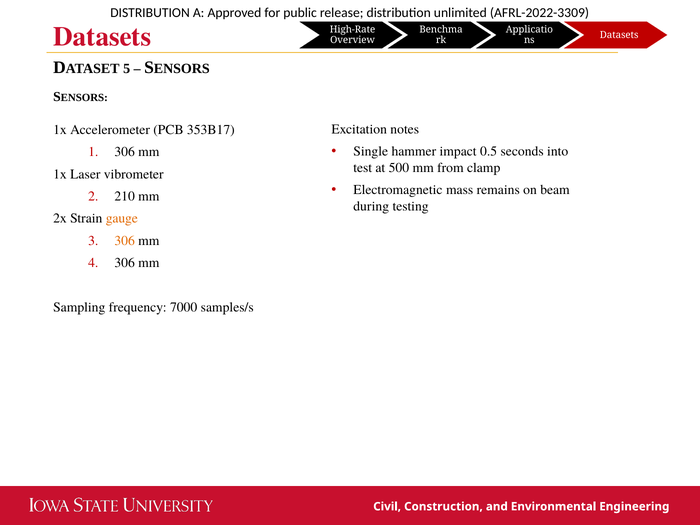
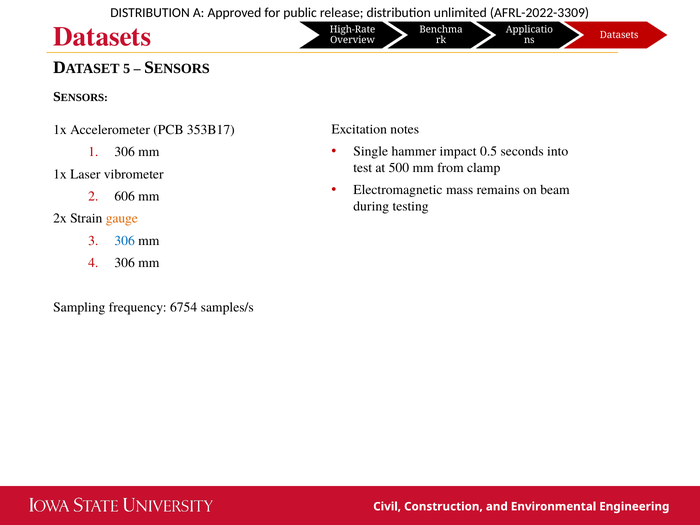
210: 210 -> 606 (125, 196)
306 colour: orange -> blue (125, 241)
7000: 7000 -> 6754 (184, 307)
